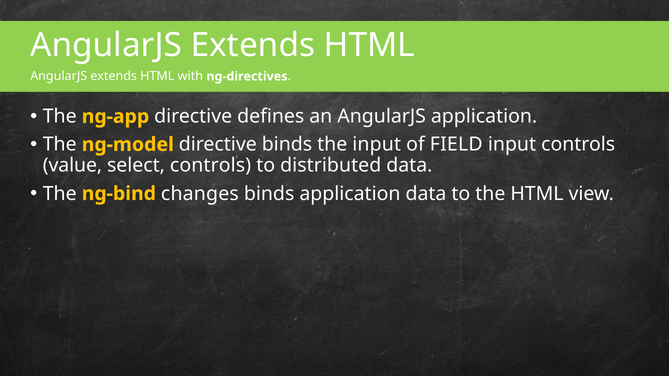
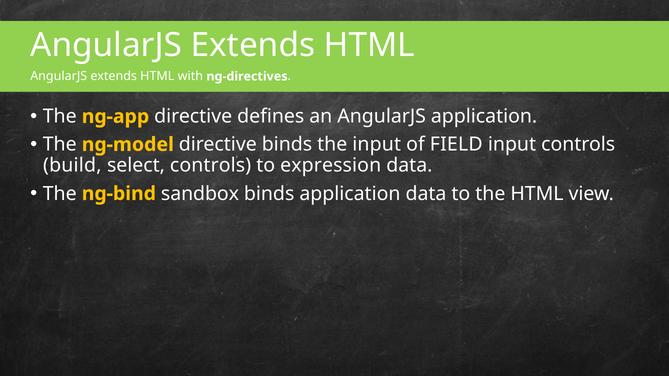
value: value -> build (72, 166)
distributed: distributed -> expression (331, 166)
changes: changes -> sandbox (200, 194)
